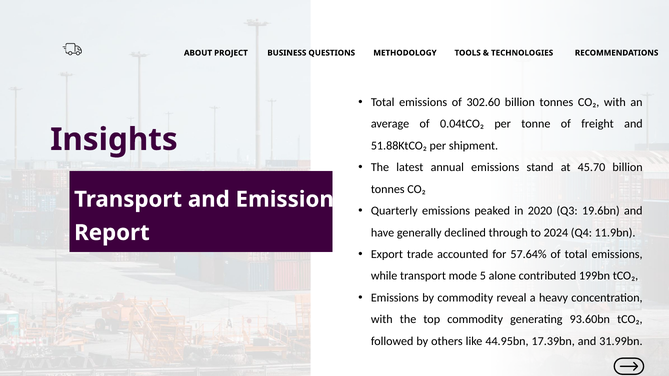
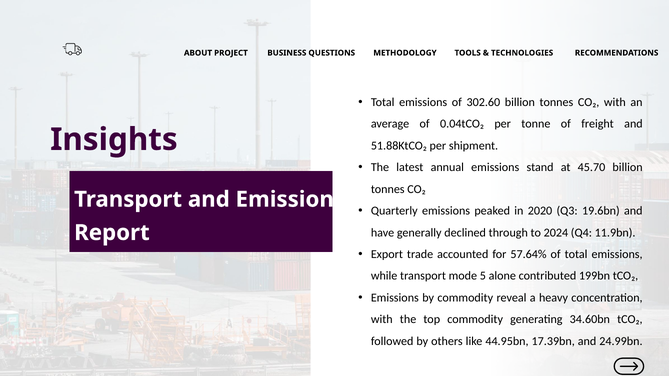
93.60bn: 93.60bn -> 34.60bn (590, 320)
31.99bn: 31.99bn -> 24.99bn (621, 341)
